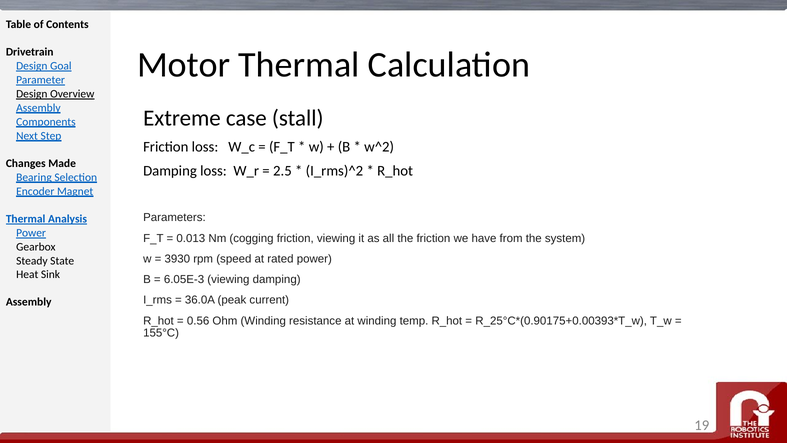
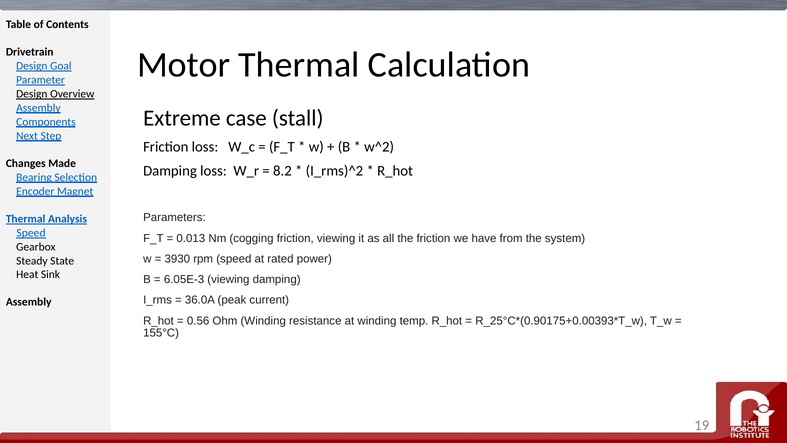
2.5: 2.5 -> 8.2 (282, 171)
Power: Power -> Speed (31, 233)
